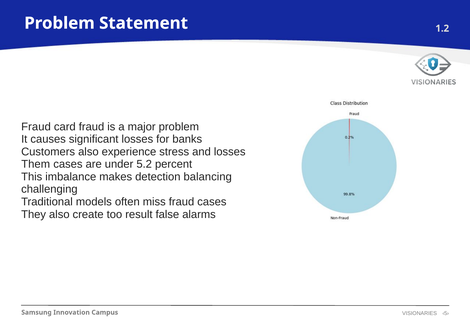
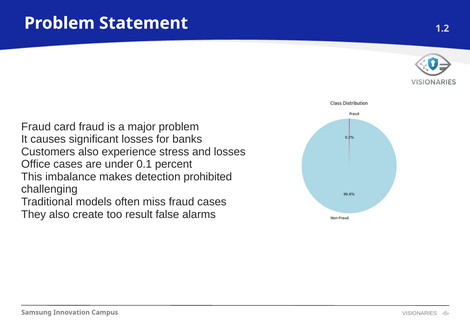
Them: Them -> Office (36, 164)
5.2: 5.2 -> 0.1 (144, 164)
balancing: balancing -> prohibited (208, 177)
